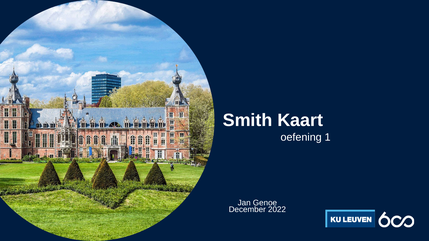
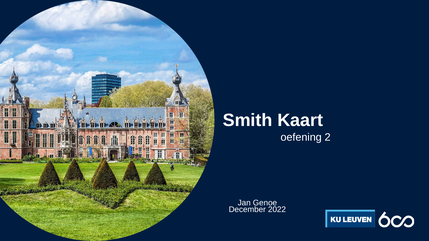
1: 1 -> 2 (328, 137)
